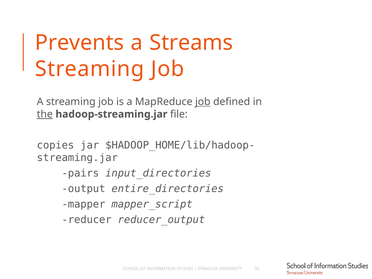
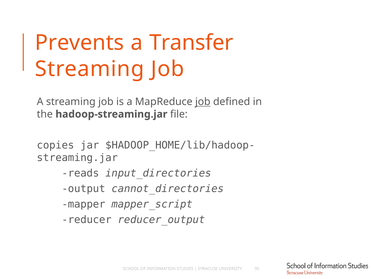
Streams: Streams -> Transfer (191, 43)
the underline: present -> none (45, 114)
pairs: pairs -> reads (80, 173)
entire_directories: entire_directories -> cannot_directories (168, 189)
